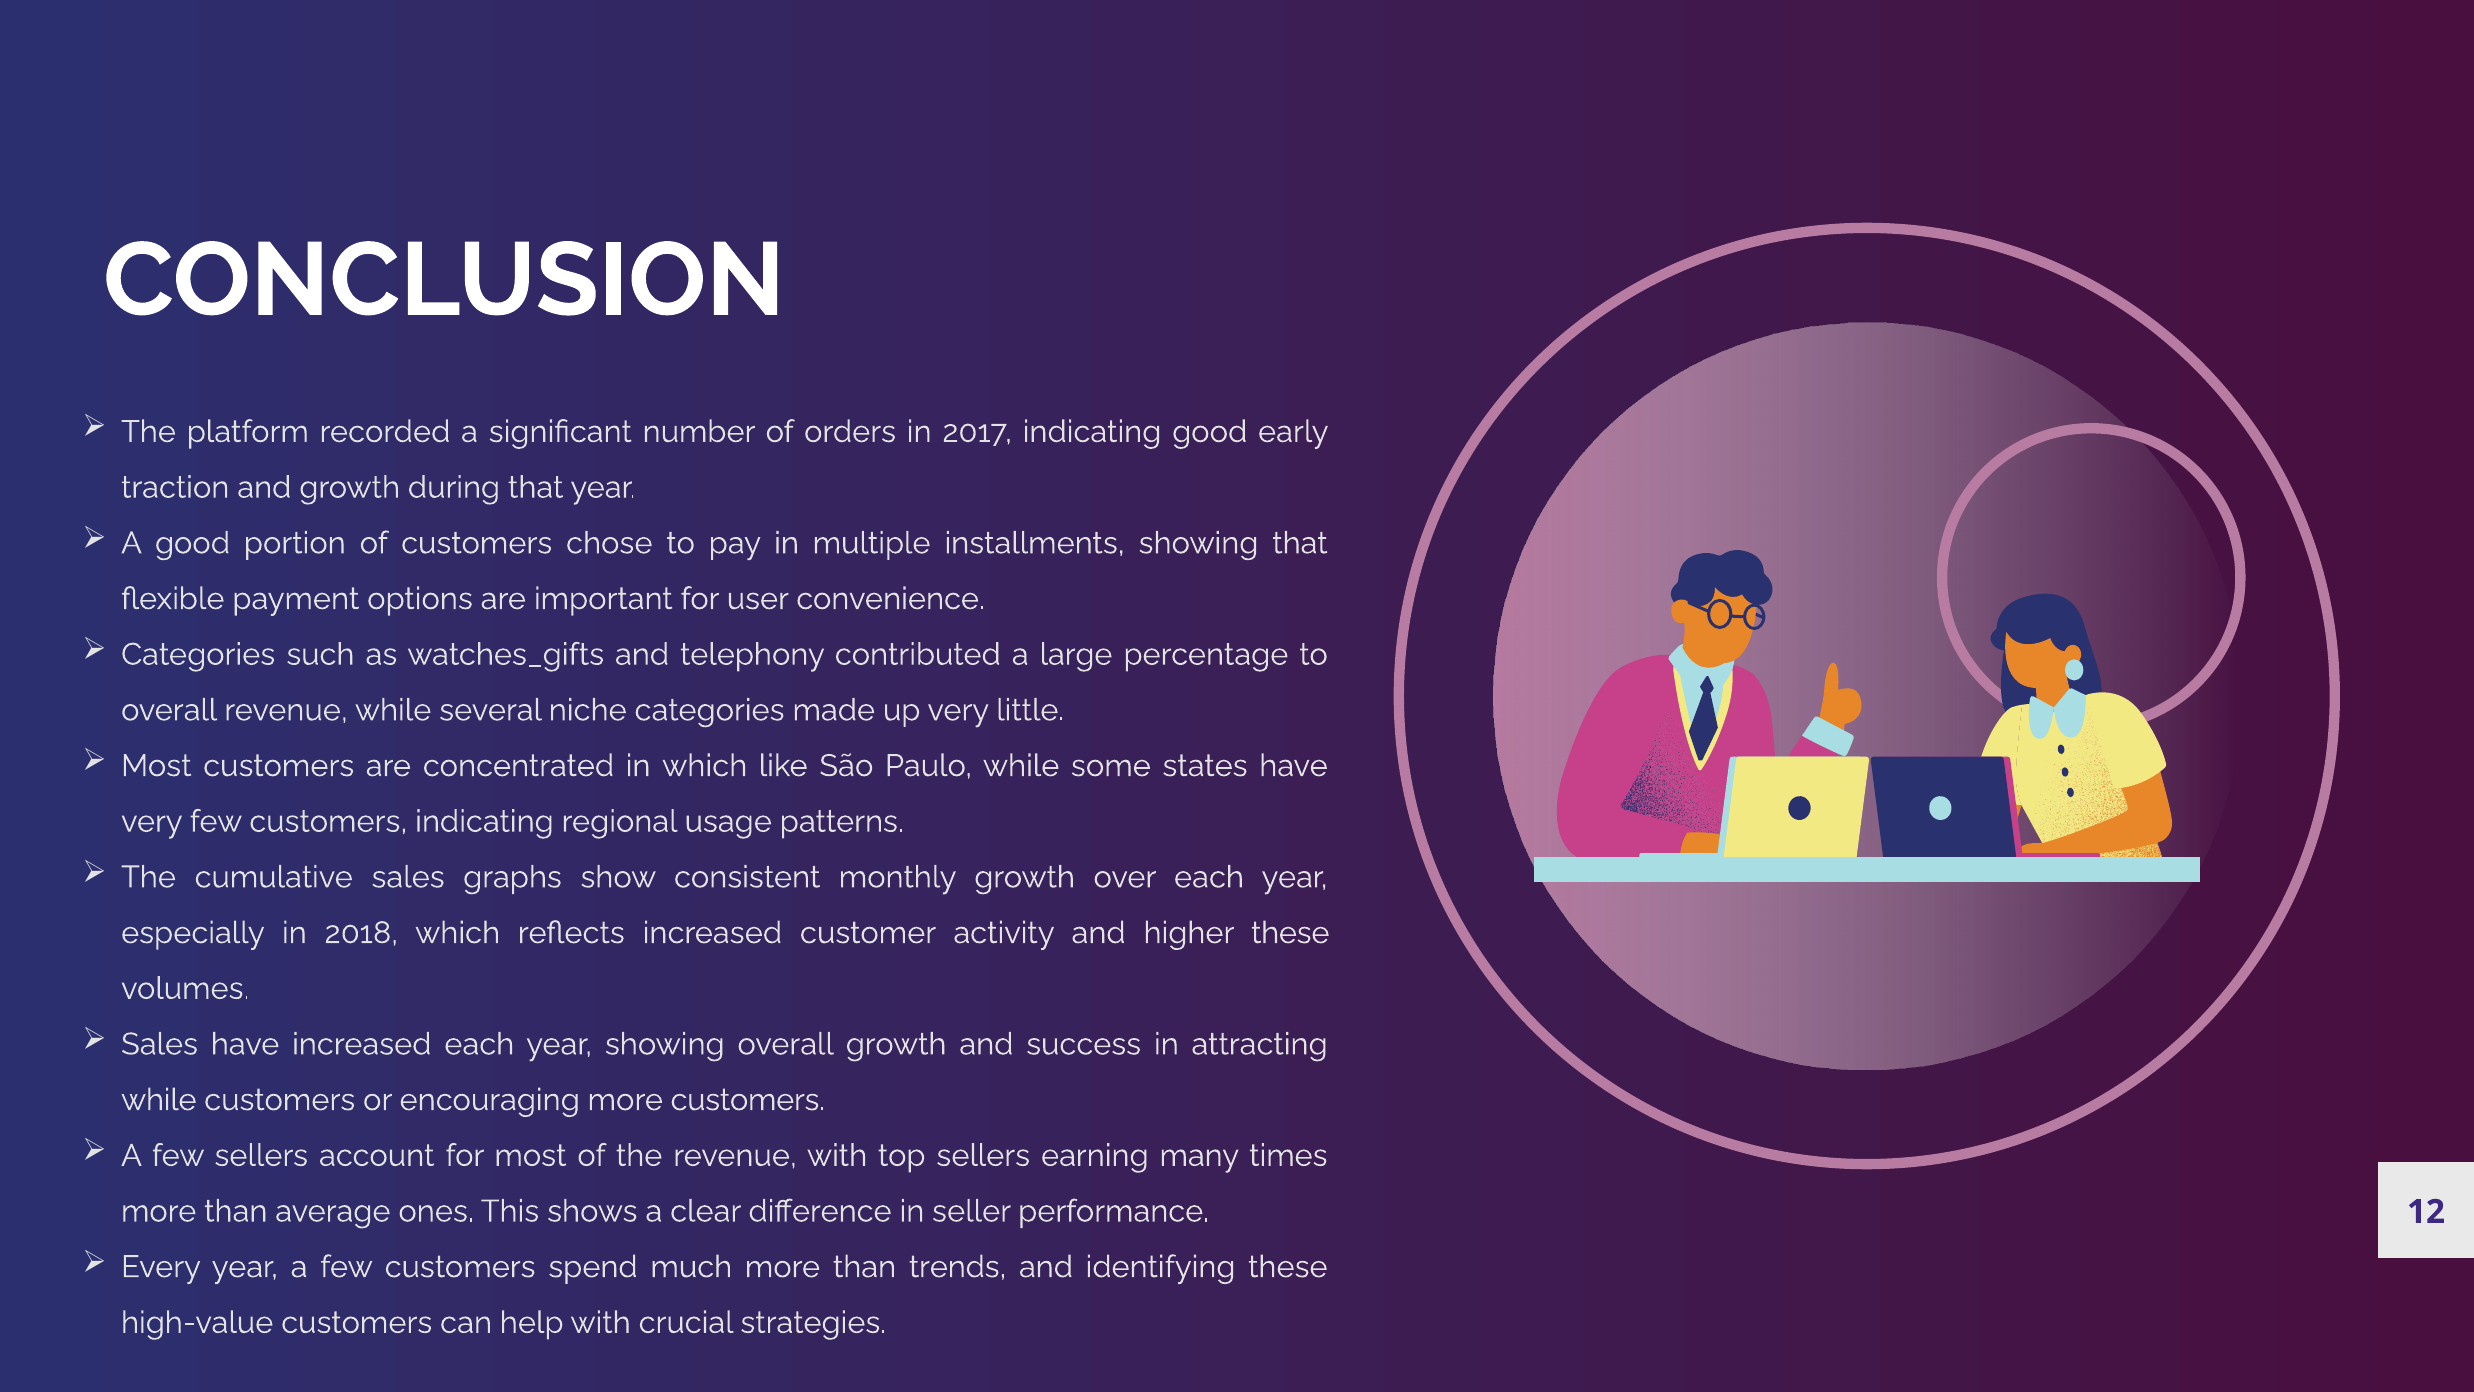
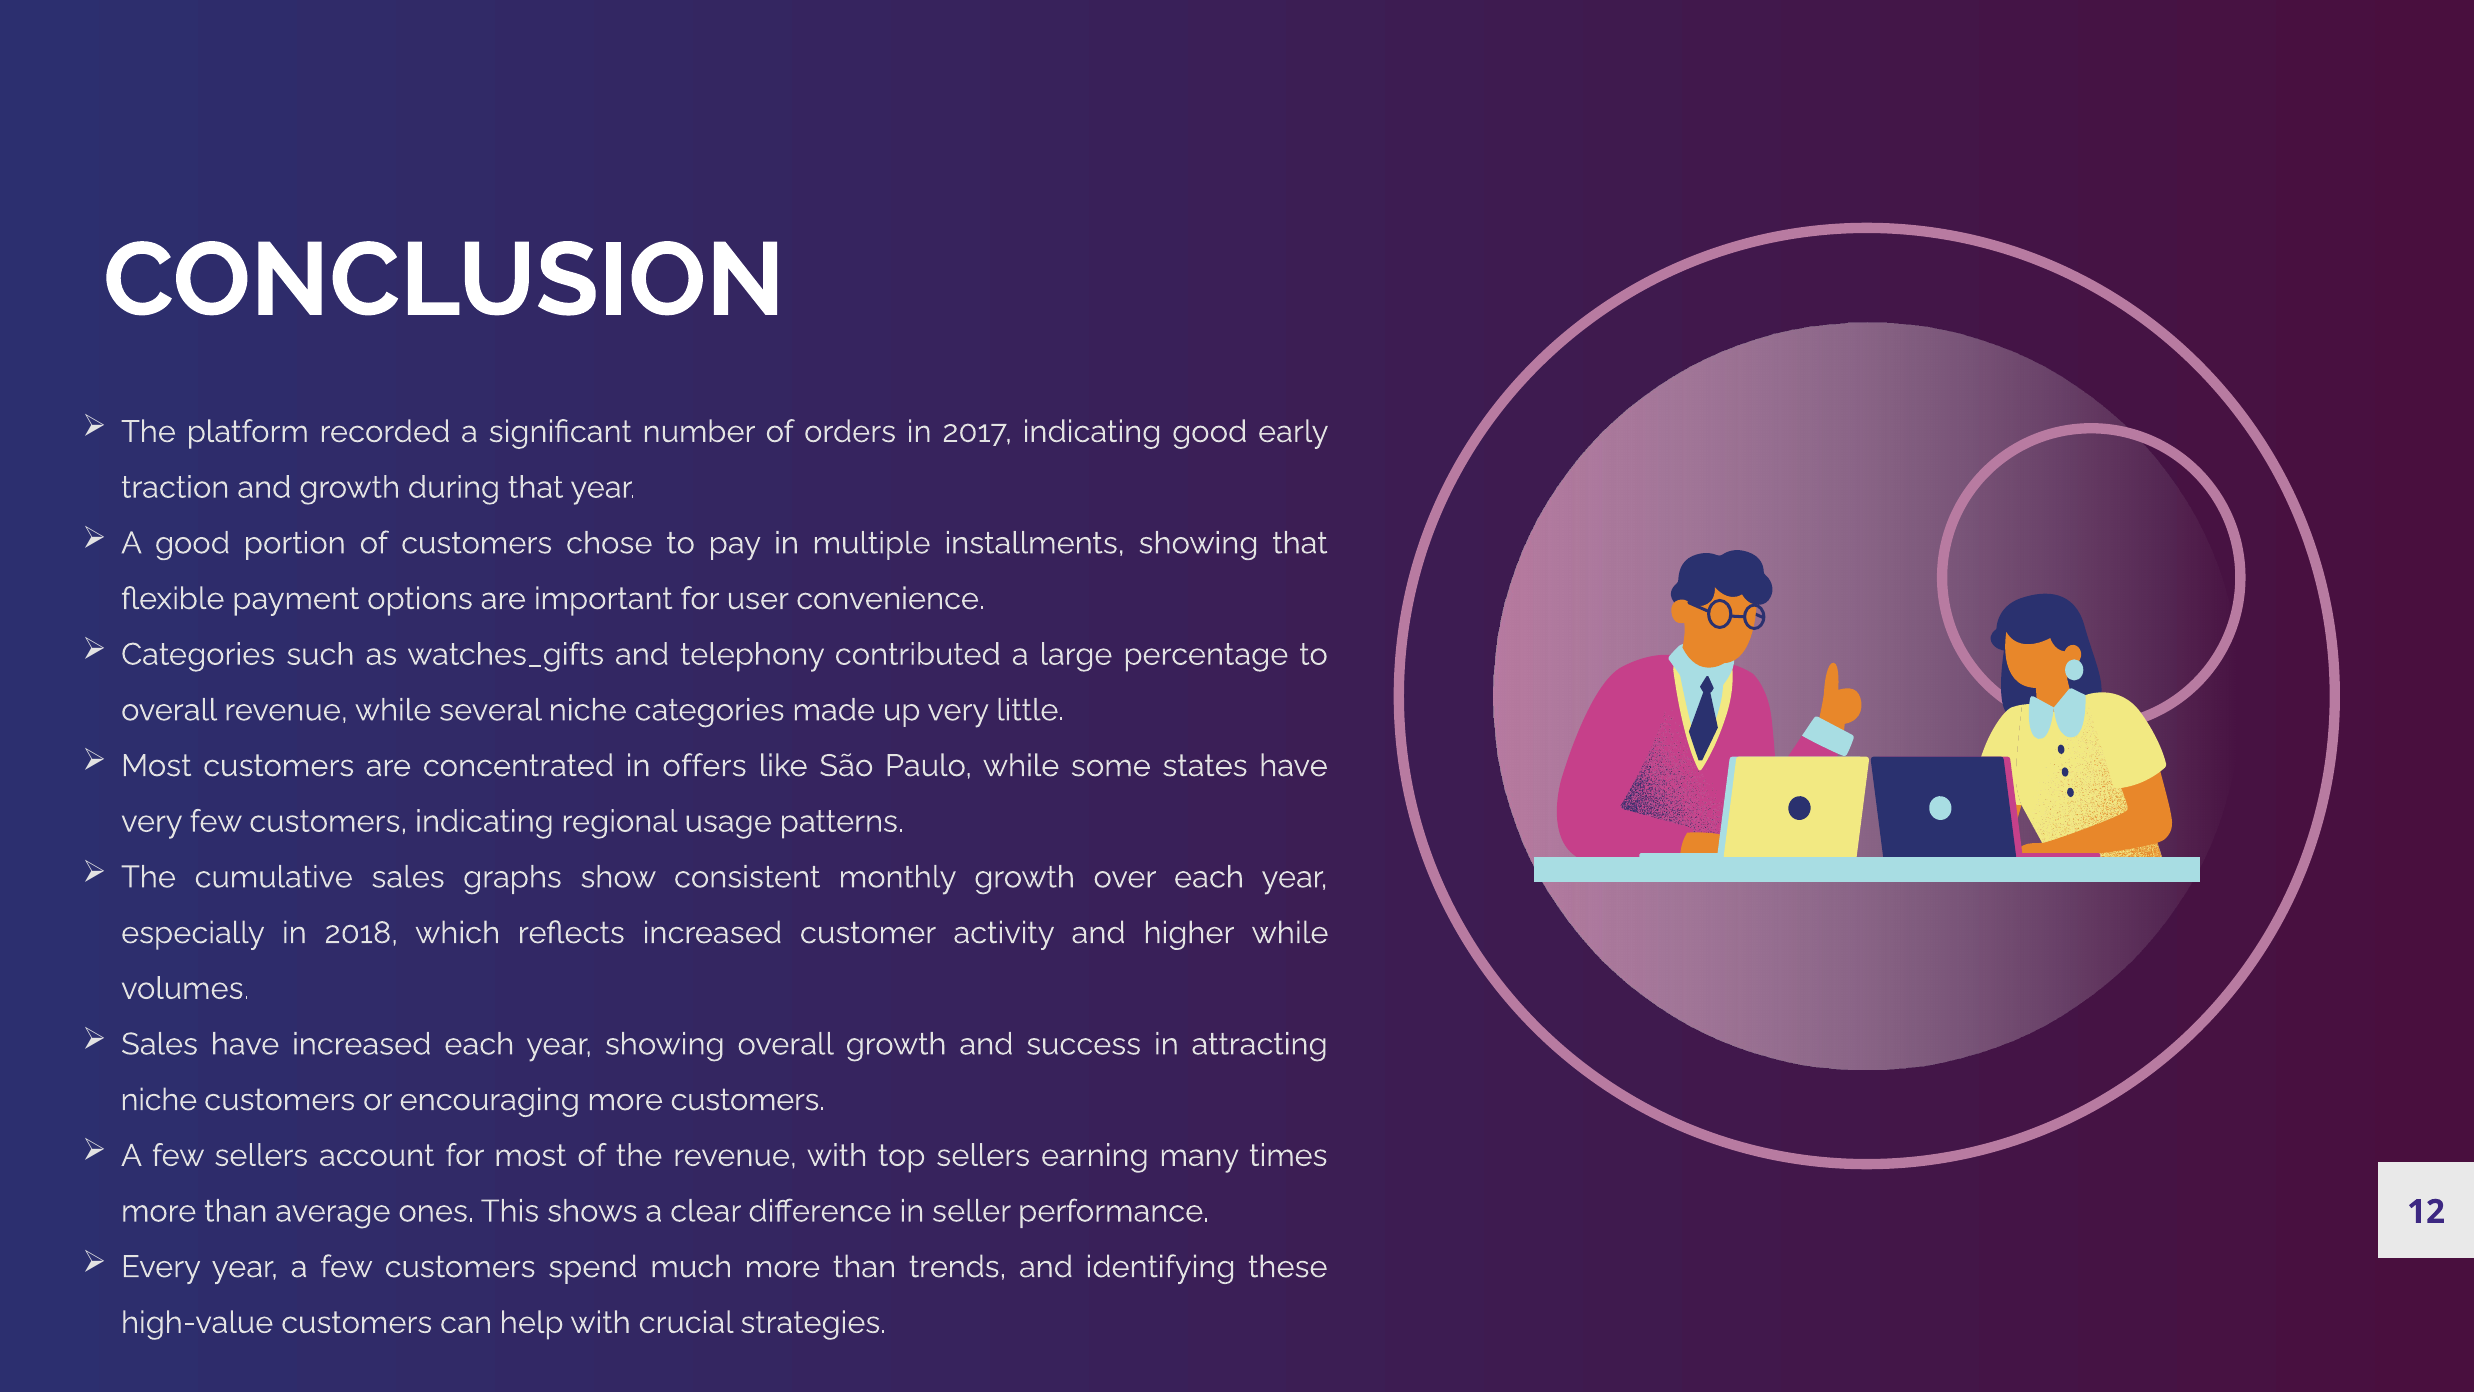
in which: which -> offers (705, 766)
higher these: these -> while (1290, 933)
while: while -> niche (159, 1100)
